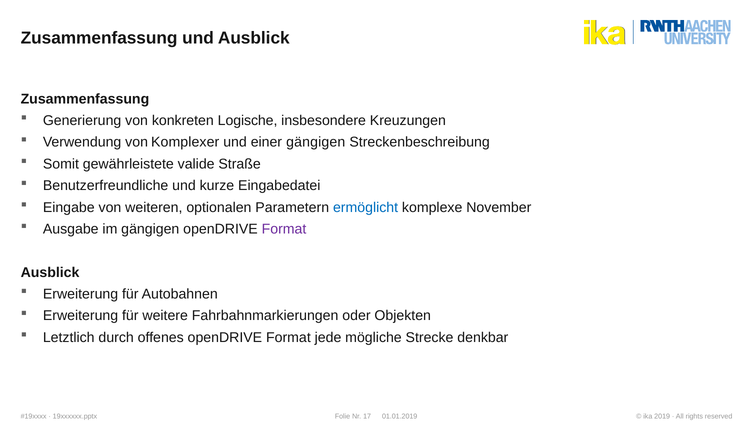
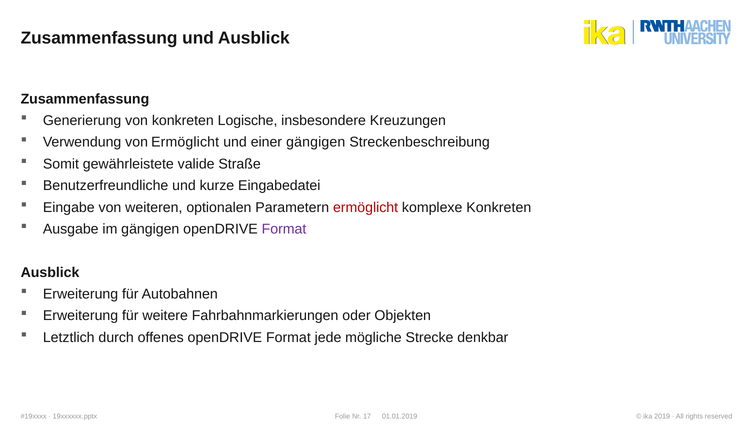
von Komplexer: Komplexer -> Ermöglicht (185, 142)
ermöglicht colour: blue -> red (366, 207)
komplexe November: November -> Konkreten (499, 207)
